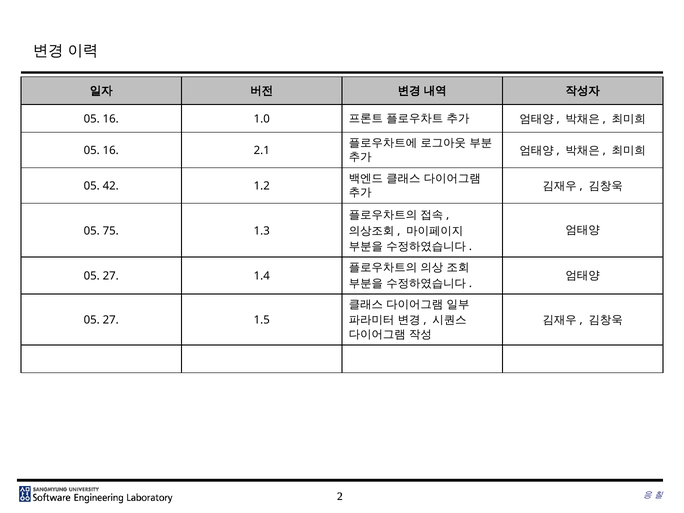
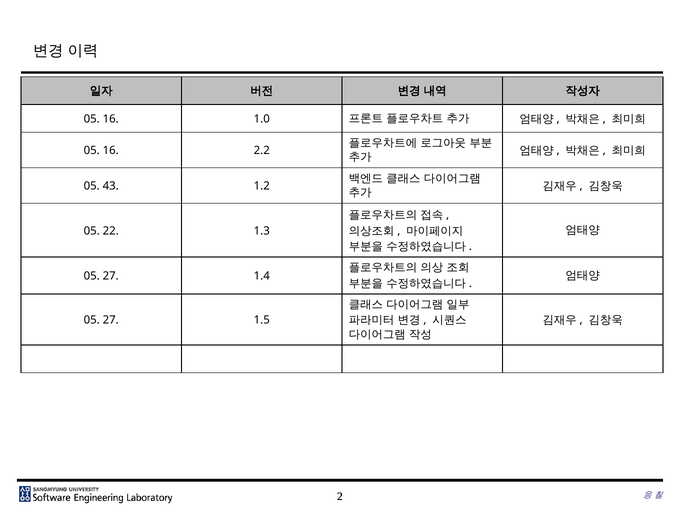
2.1: 2.1 -> 2.2 (262, 151)
42: 42 -> 43 (111, 186)
05 75: 75 -> 22 (111, 231)
